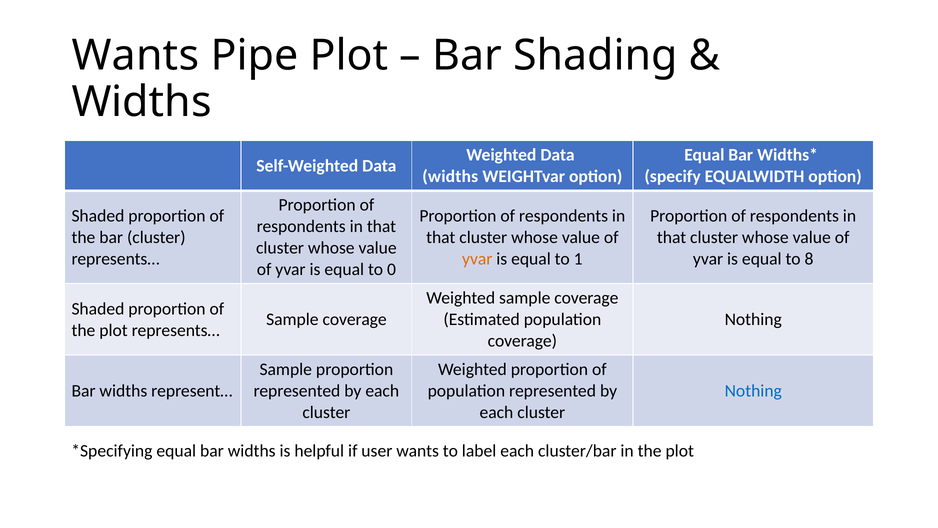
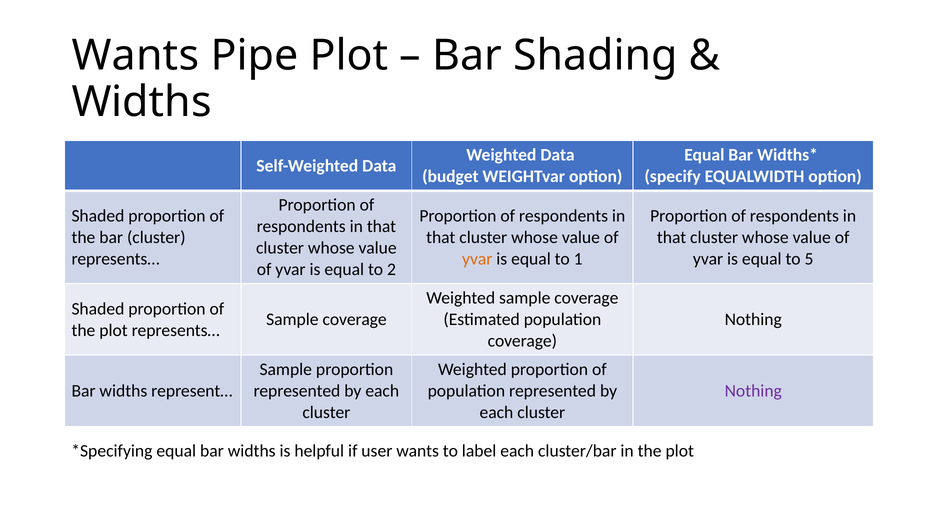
widths: widths -> budget (450, 176)
8: 8 -> 5 (809, 259)
0: 0 -> 2 (391, 269)
Nothing colour: blue -> purple (753, 391)
